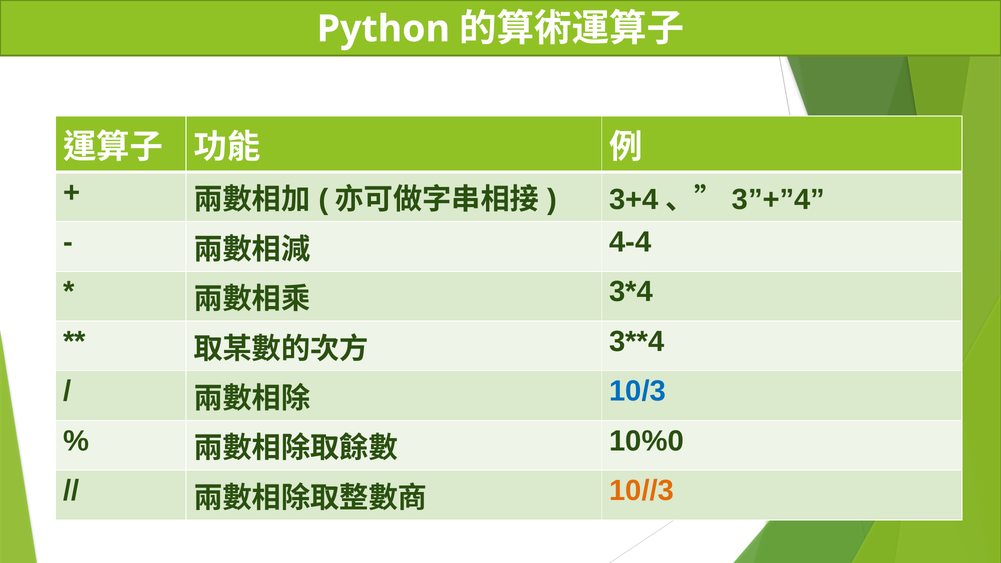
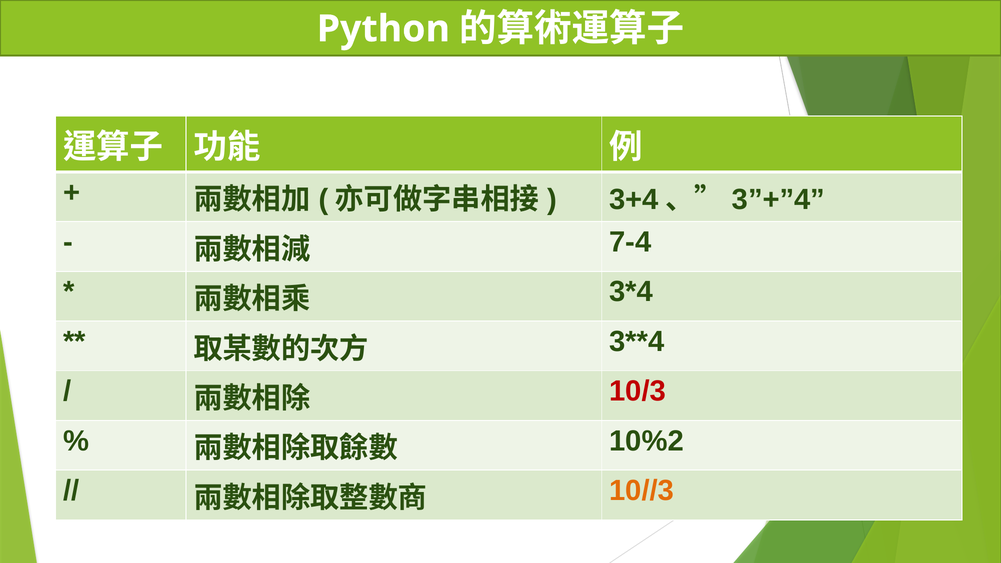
4-4: 4-4 -> 7-4 (630, 242)
10/3 colour: blue -> red (638, 391)
10%0: 10%0 -> 10%2 (647, 441)
